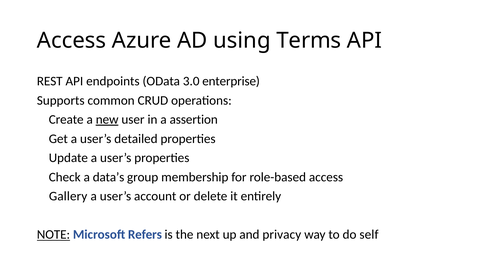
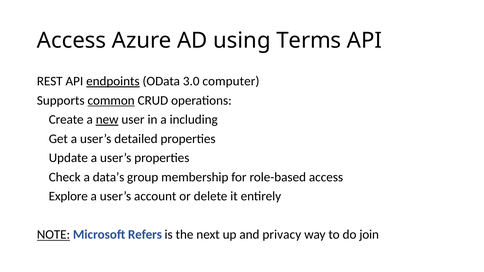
endpoints underline: none -> present (113, 81)
enterprise: enterprise -> computer (231, 81)
common underline: none -> present (111, 100)
assertion: assertion -> including (194, 120)
Gallery: Gallery -> Explore (68, 196)
self: self -> join (369, 235)
